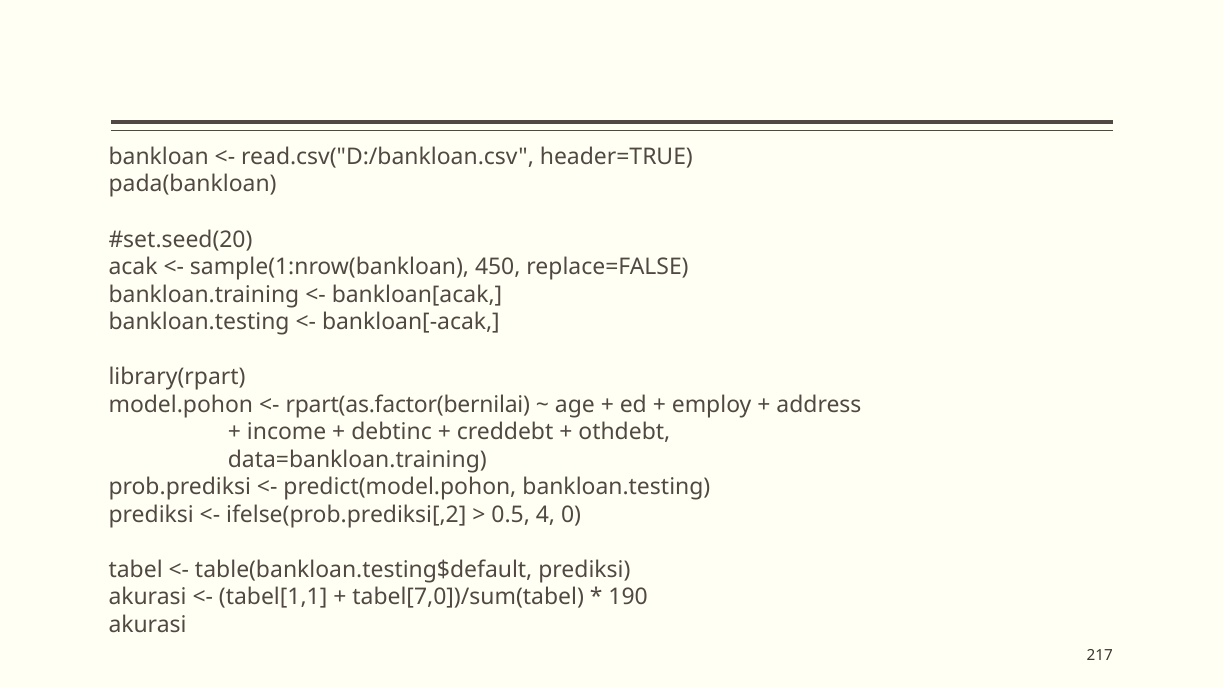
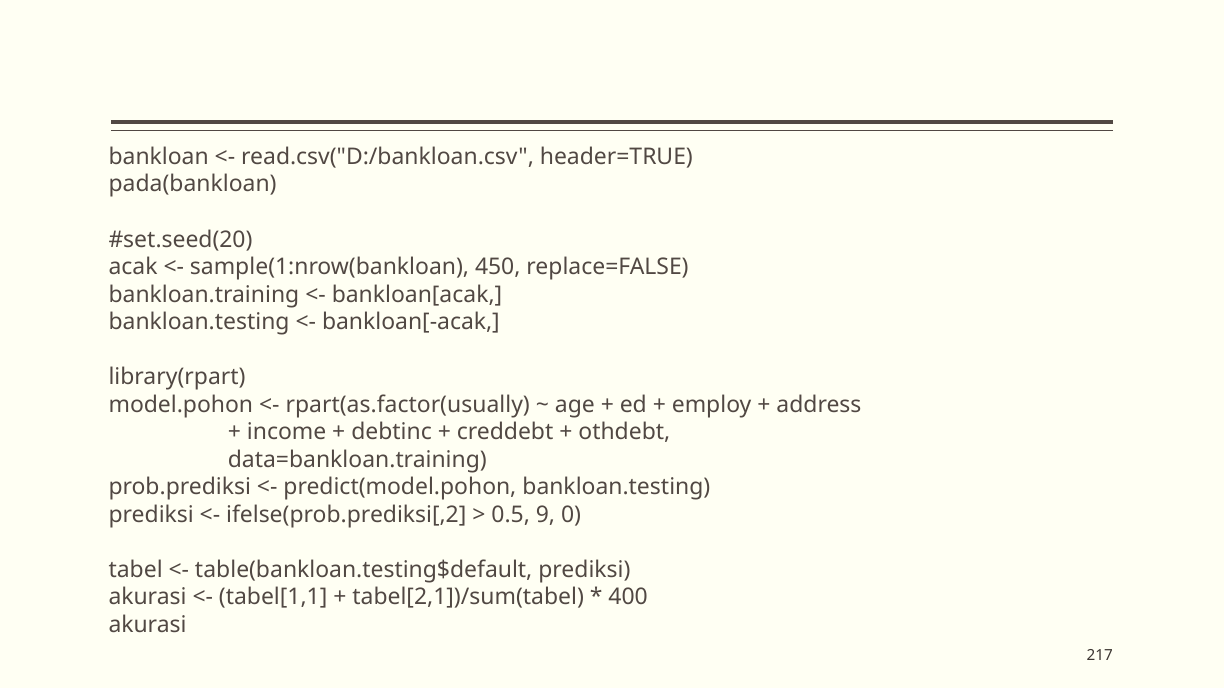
rpart(as.factor(bernilai: rpart(as.factor(bernilai -> rpart(as.factor(usually (408, 405)
4: 4 -> 9 (546, 515)
tabel[7,0])/sum(tabel: tabel[7,0])/sum(tabel -> tabel[2,1])/sum(tabel (468, 598)
190: 190 -> 400 (628, 598)
